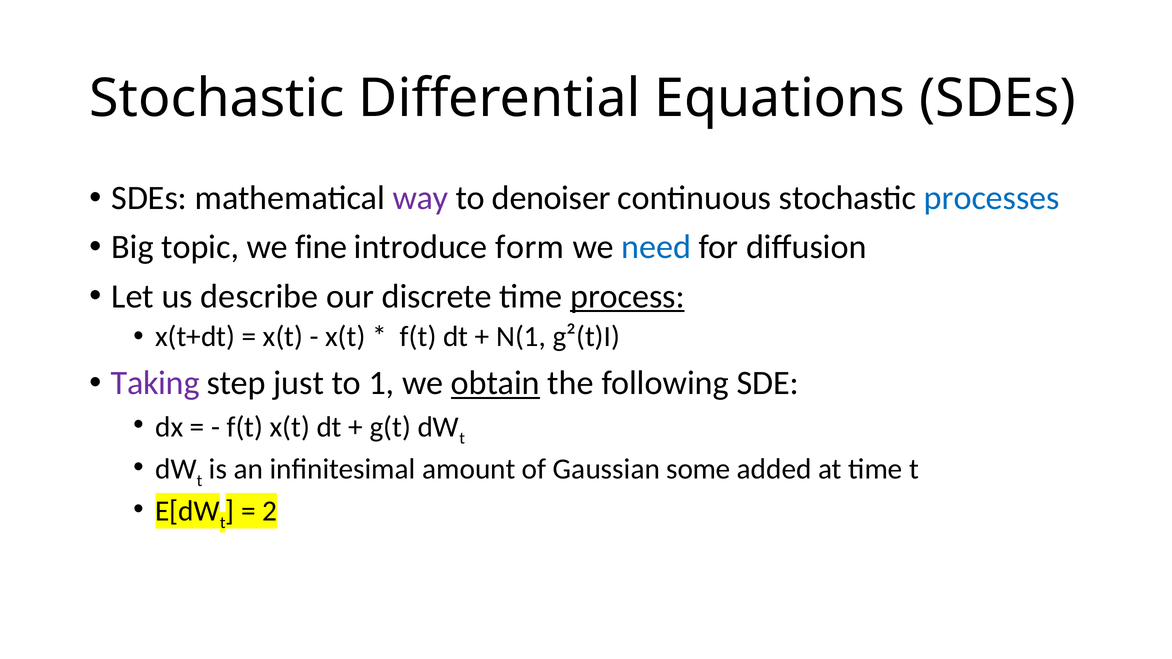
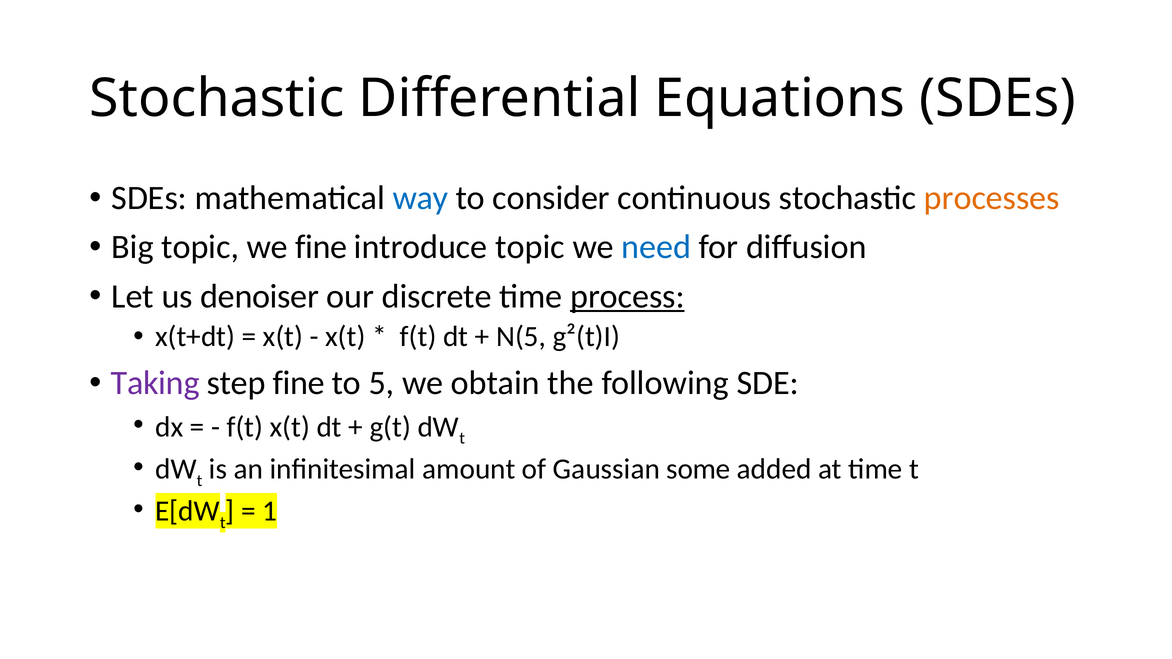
way colour: purple -> blue (421, 198)
denoiser: denoiser -> consider (551, 198)
processes colour: blue -> orange (992, 198)
introduce form: form -> topic (530, 247)
describe: describe -> denoiser (260, 296)
N(1: N(1 -> N(5 (521, 337)
step just: just -> fine (299, 383)
1: 1 -> 5 (382, 383)
obtain underline: present -> none (495, 383)
2: 2 -> 1 (270, 511)
